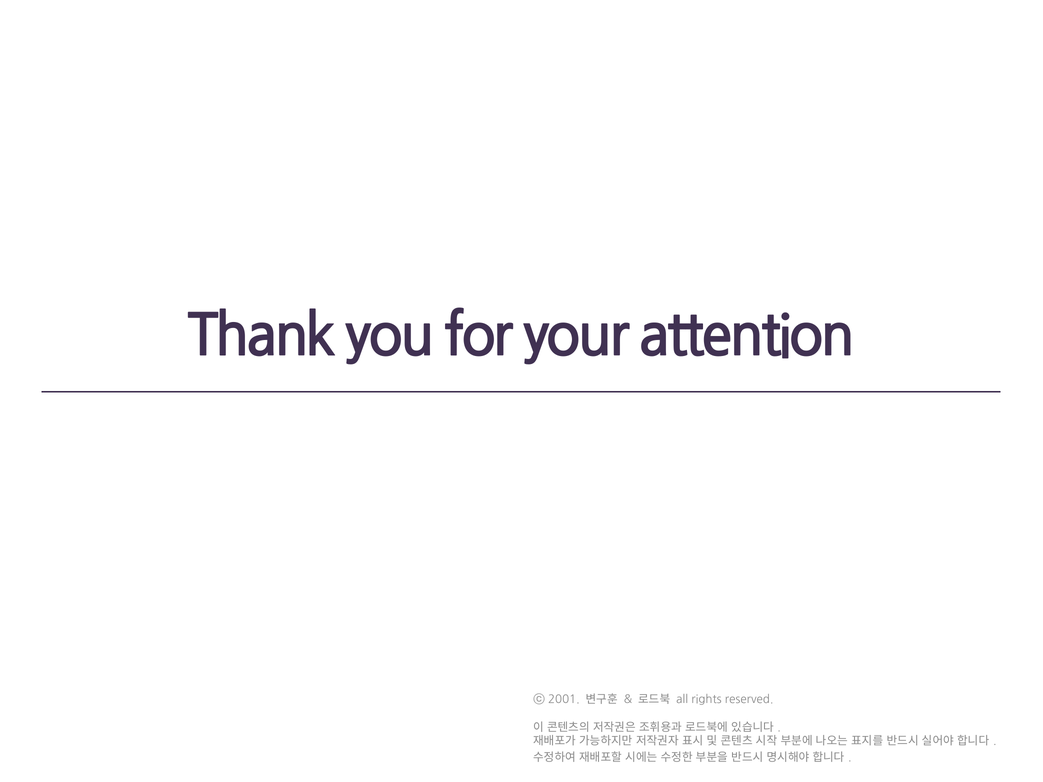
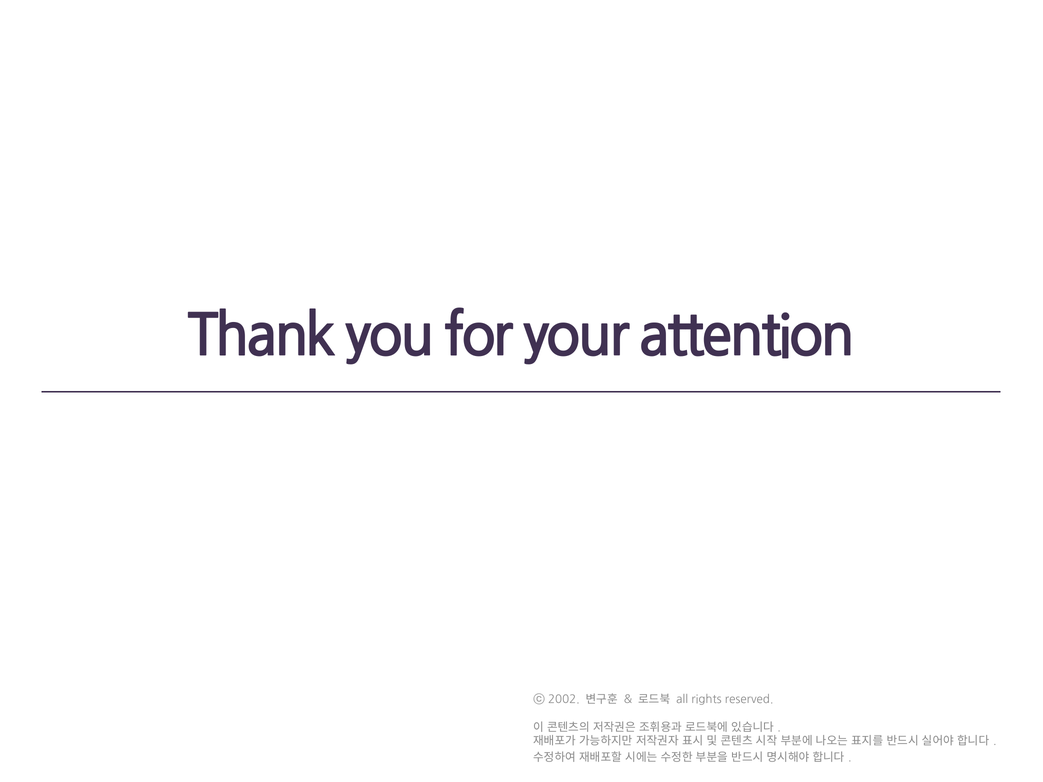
2001: 2001 -> 2002 (564, 700)
